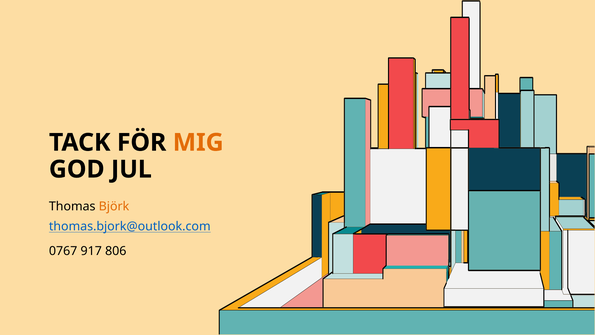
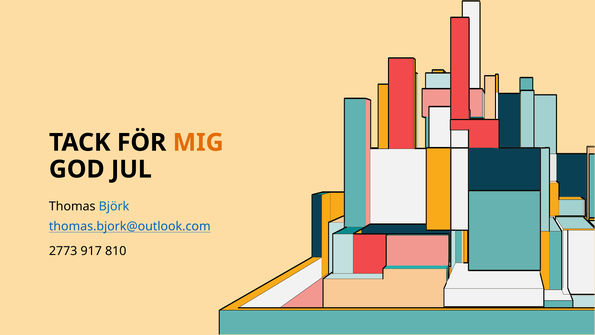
Björk colour: orange -> blue (114, 206)
0767: 0767 -> 2773 (63, 251)
806: 806 -> 810 (116, 251)
